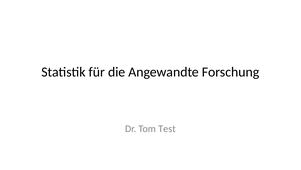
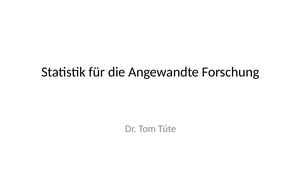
Test: Test -> Tüte (167, 128)
